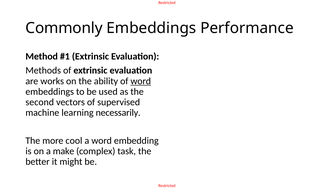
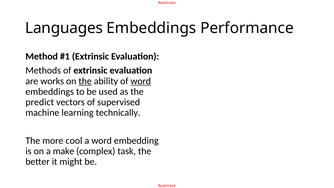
Commonly: Commonly -> Languages (64, 28)
the underline: none -> present (85, 81)
second: second -> predict (40, 102)
necessarily: necessarily -> technically (118, 113)
